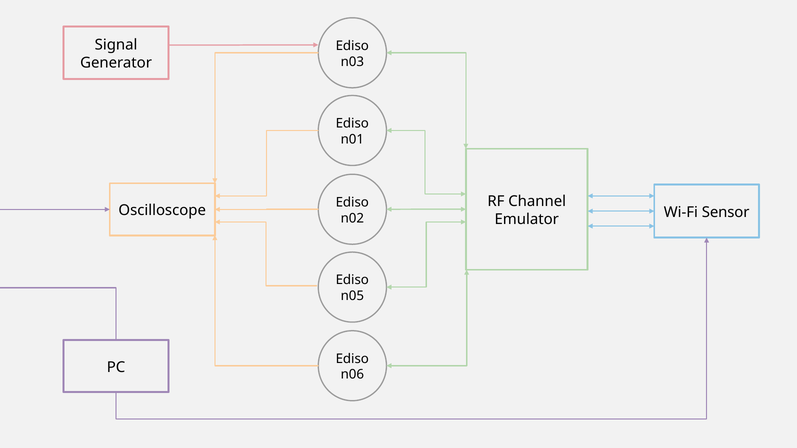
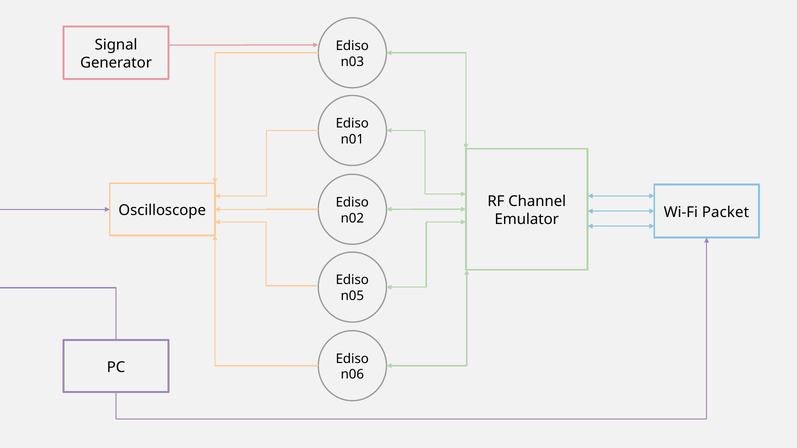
Sensor: Sensor -> Packet (726, 212)
